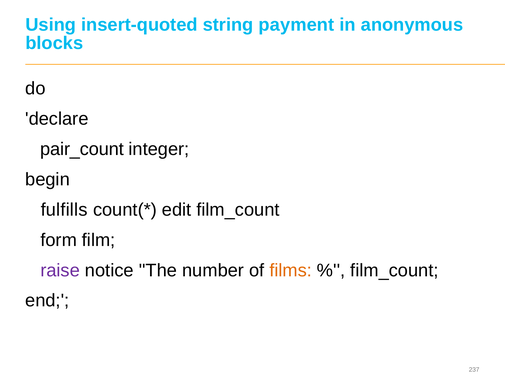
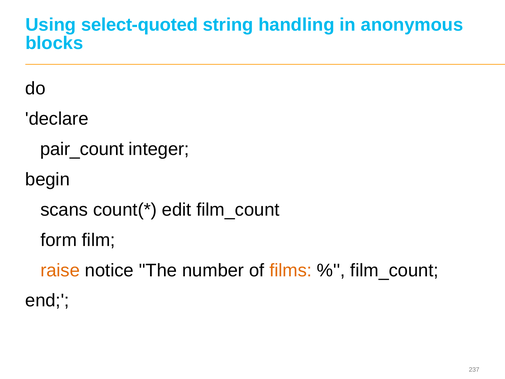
insert-quoted: insert-quoted -> select-quoted (140, 25)
payment: payment -> handling (296, 25)
fulfills: fulfills -> scans (64, 210)
raise colour: purple -> orange (60, 270)
